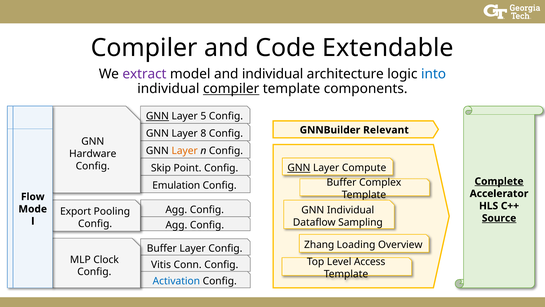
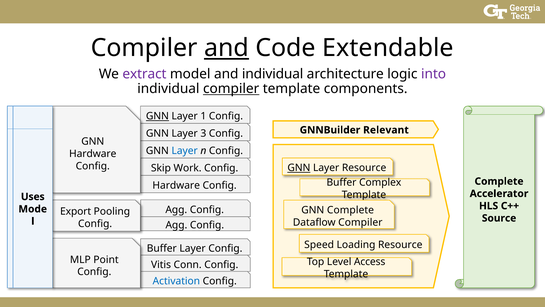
and underline: none -> present (227, 48)
into colour: blue -> purple (434, 74)
5: 5 -> 1 (203, 116)
8: 8 -> 3 (203, 133)
Layer colour: orange -> blue (185, 151)
Layer Compute: Compute -> Resource (364, 168)
Point: Point -> Work (188, 168)
Complete underline: present -> none (499, 181)
Emulation: Emulation -> Hardware (176, 185)
Flow: Flow -> Uses (33, 196)
GNN Individual: Individual -> Complete (350, 210)
Source underline: present -> none (499, 218)
Dataflow Sampling: Sampling -> Compiler (360, 222)
Zhang: Zhang -> Speed (319, 244)
Loading Overview: Overview -> Resource (400, 244)
Clock: Clock -> Point (106, 259)
